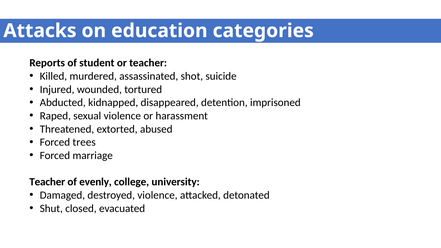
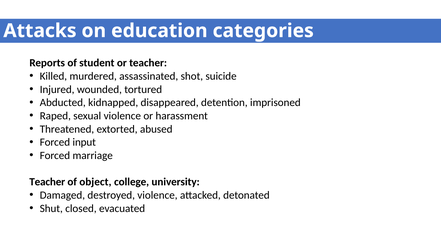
trees: trees -> input (84, 142)
evenly: evenly -> object (95, 182)
